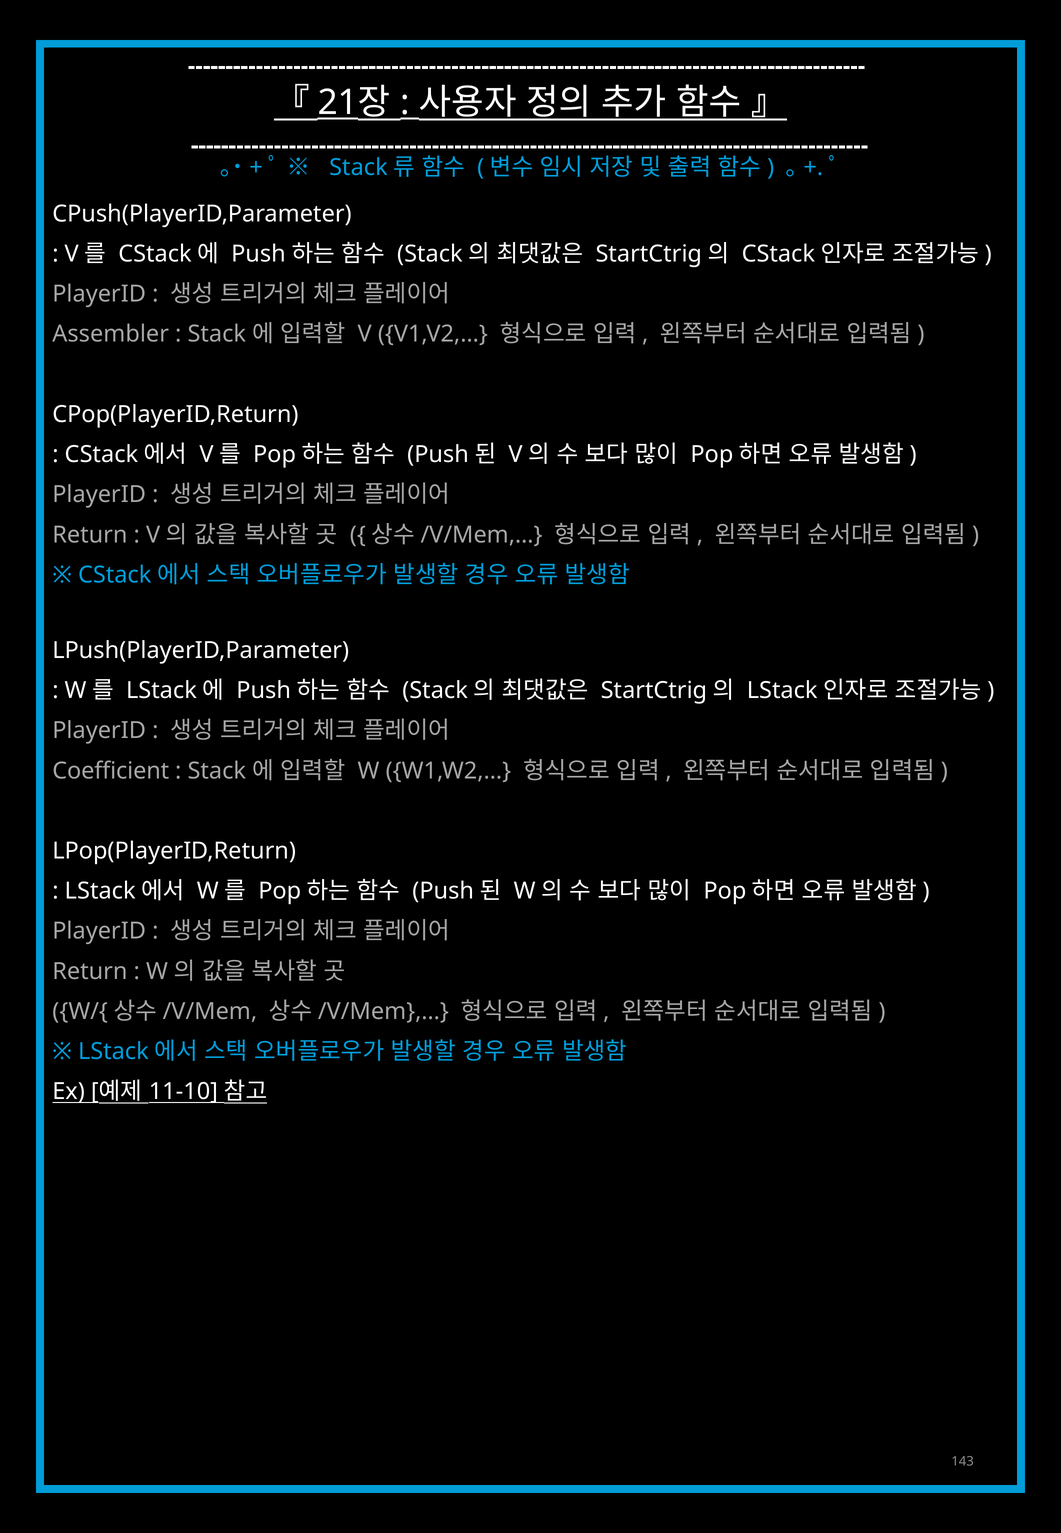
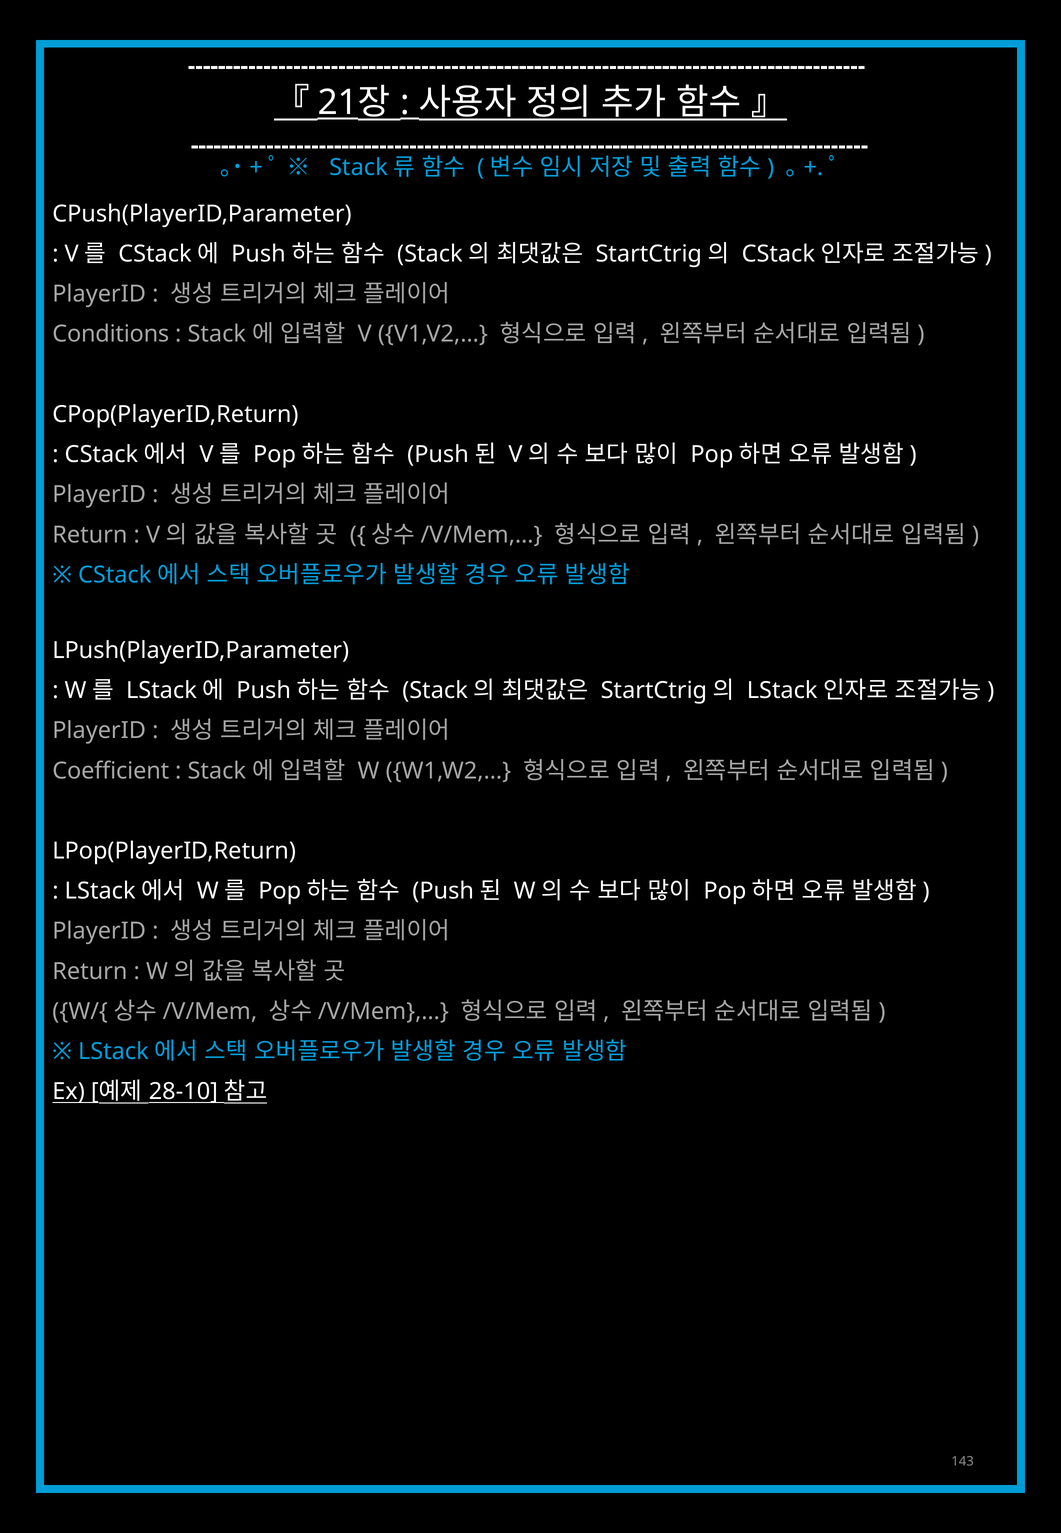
Assembler: Assembler -> Conditions (111, 334)
11-10: 11-10 -> 28-10 (183, 1091)
